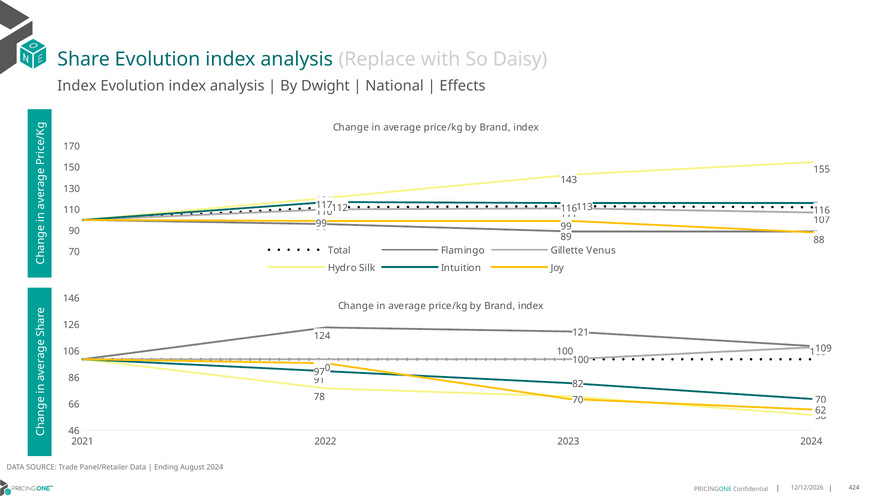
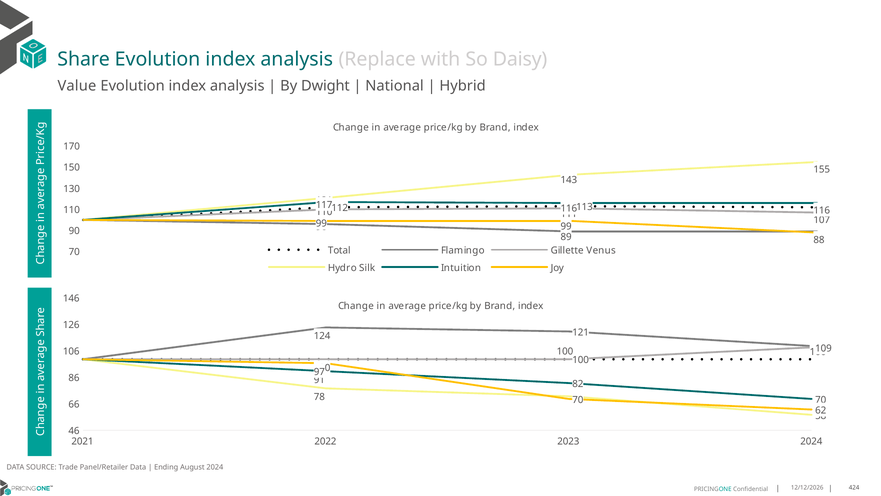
Index: Index -> Value (77, 86)
Effects: Effects -> Hybrid (463, 86)
